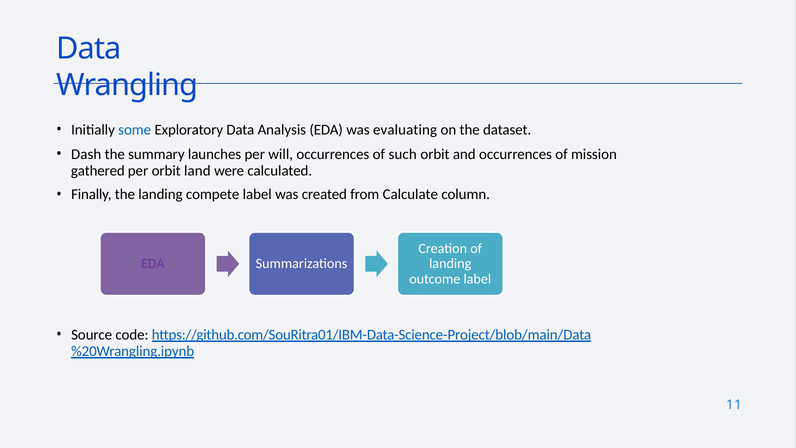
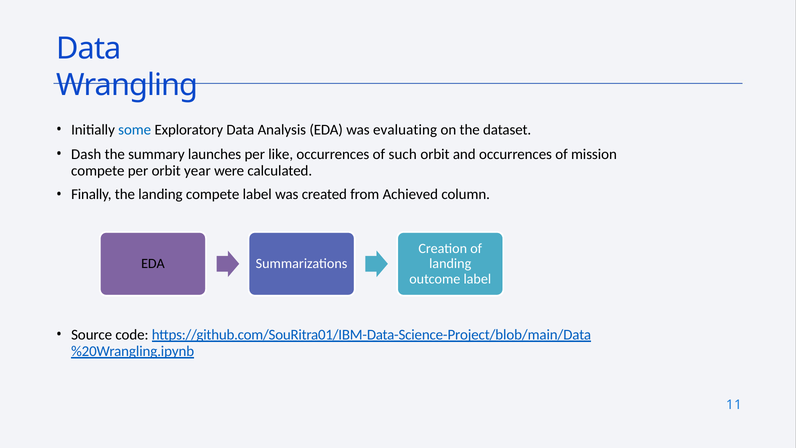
will: will -> like (281, 154)
gathered: gathered -> compete (98, 171)
land: land -> year (197, 171)
Calculate: Calculate -> Achieved (410, 194)
EDA colour: purple -> black (153, 264)
